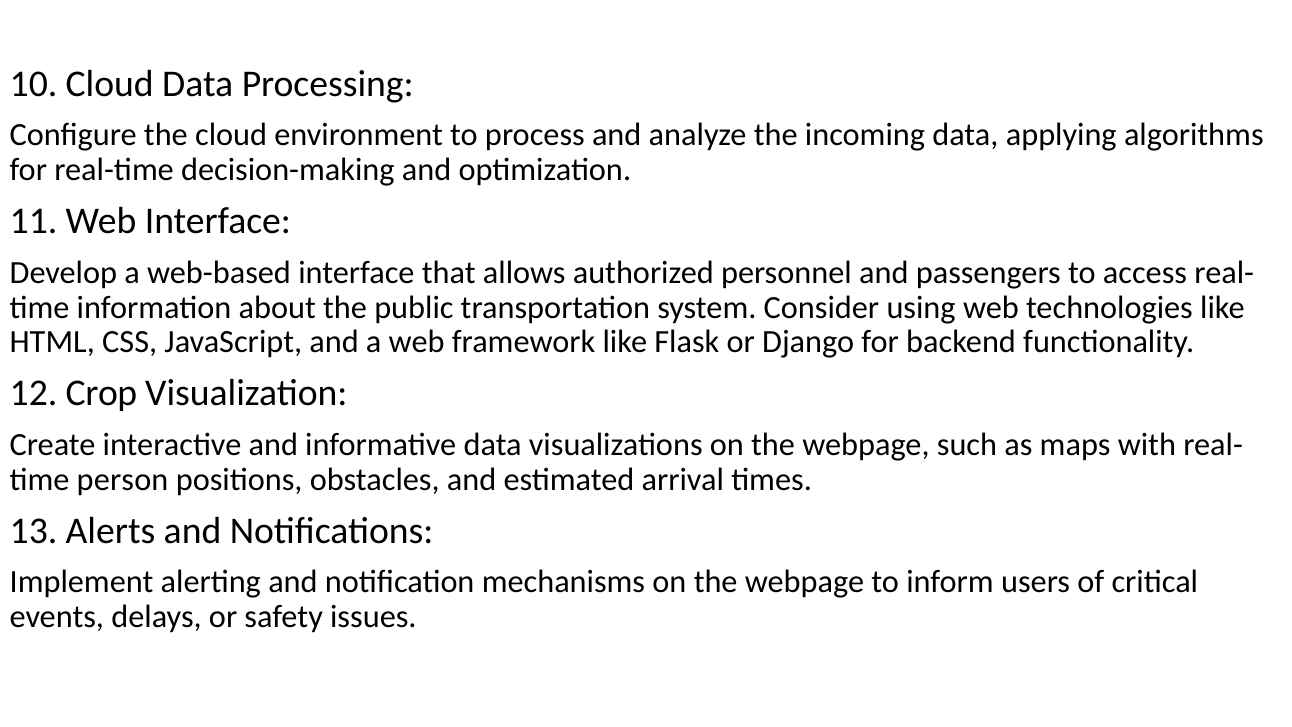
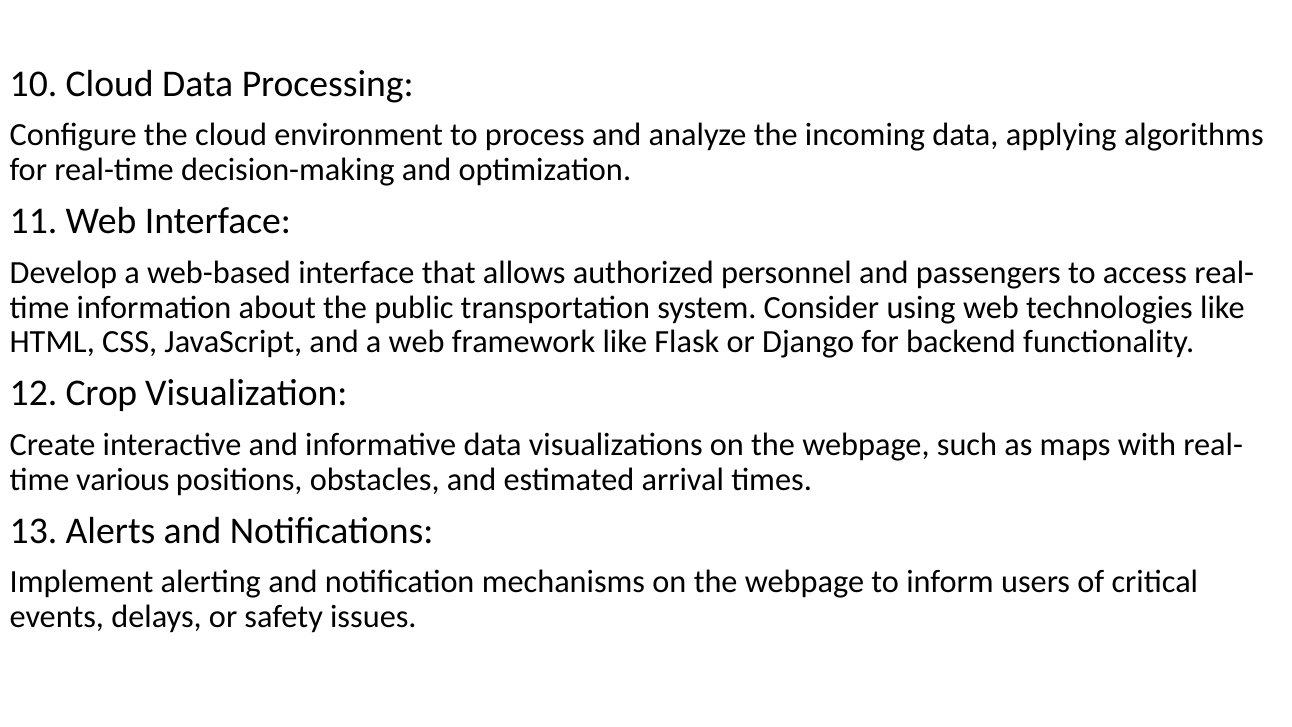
person: person -> various (123, 479)
